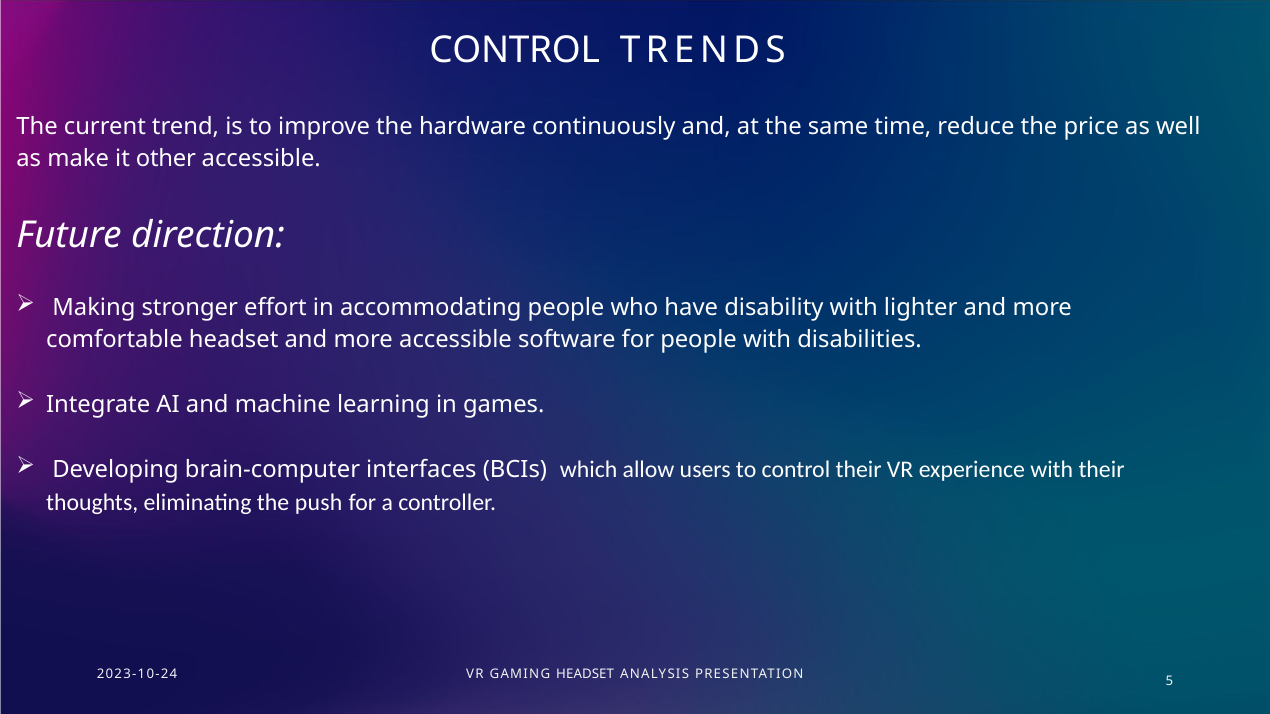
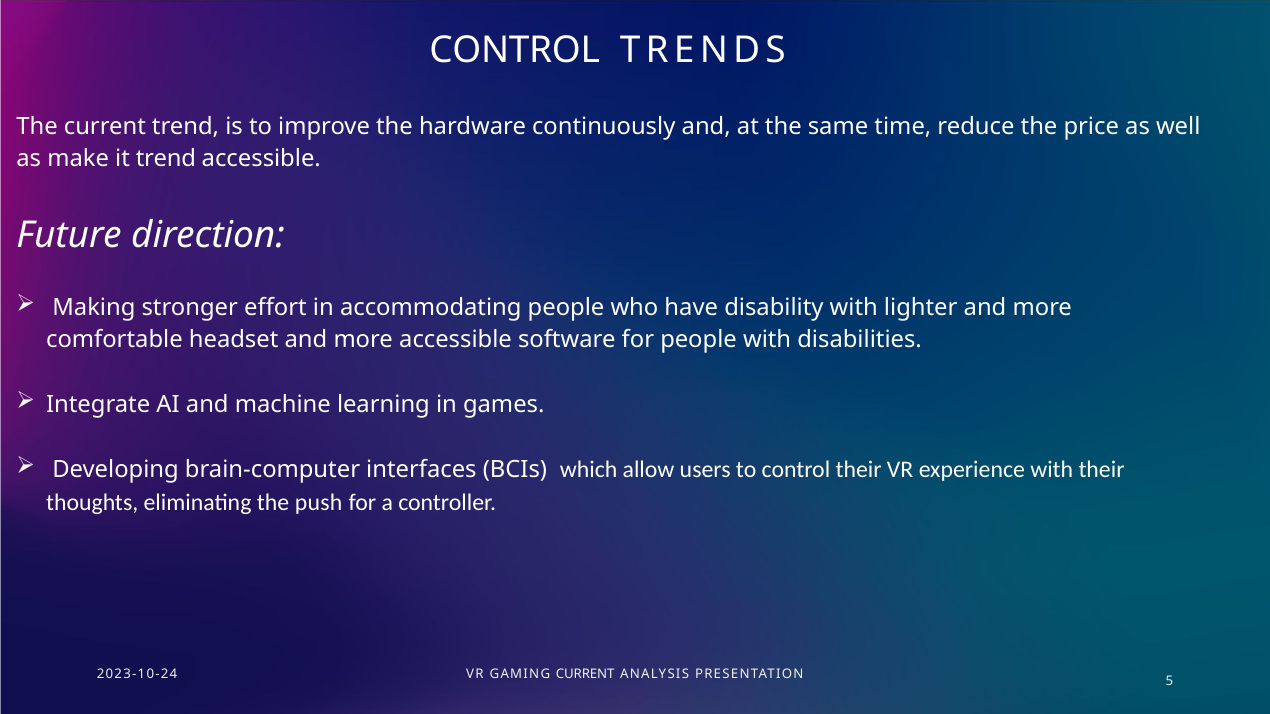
it other: other -> trend (166, 159)
GAMING HEADSET: HEADSET -> CURRENT (585, 674)
